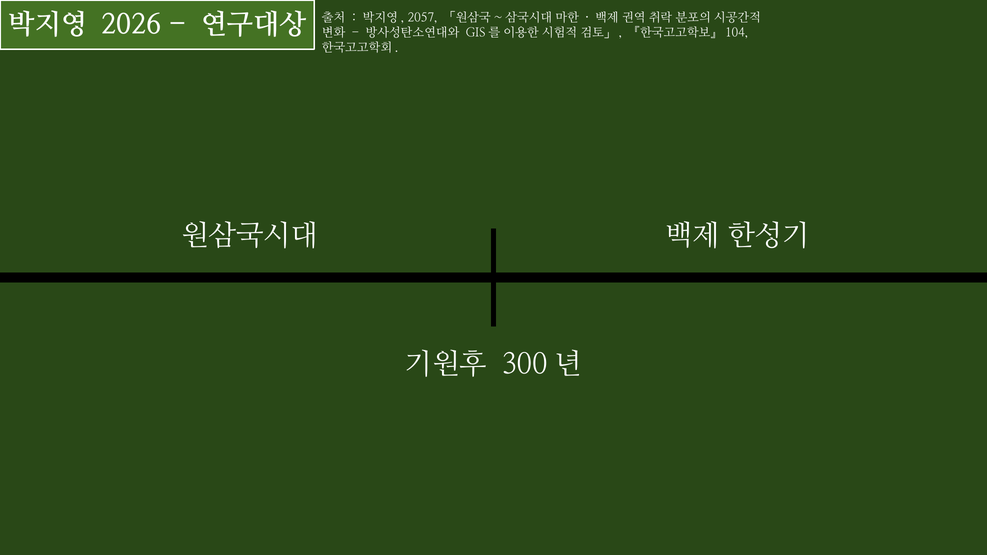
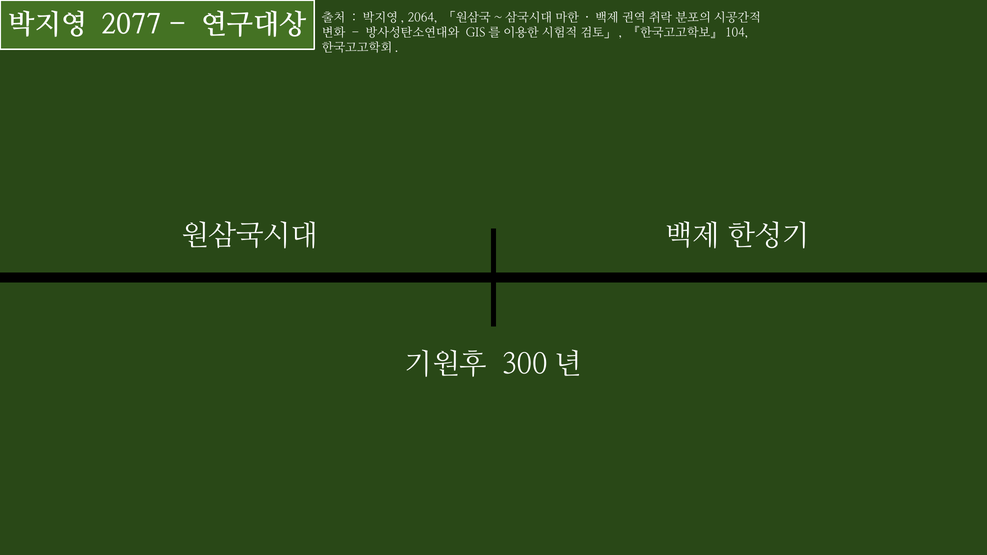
2026: 2026 -> 2077 (131, 24)
2057: 2057 -> 2064 (422, 18)
